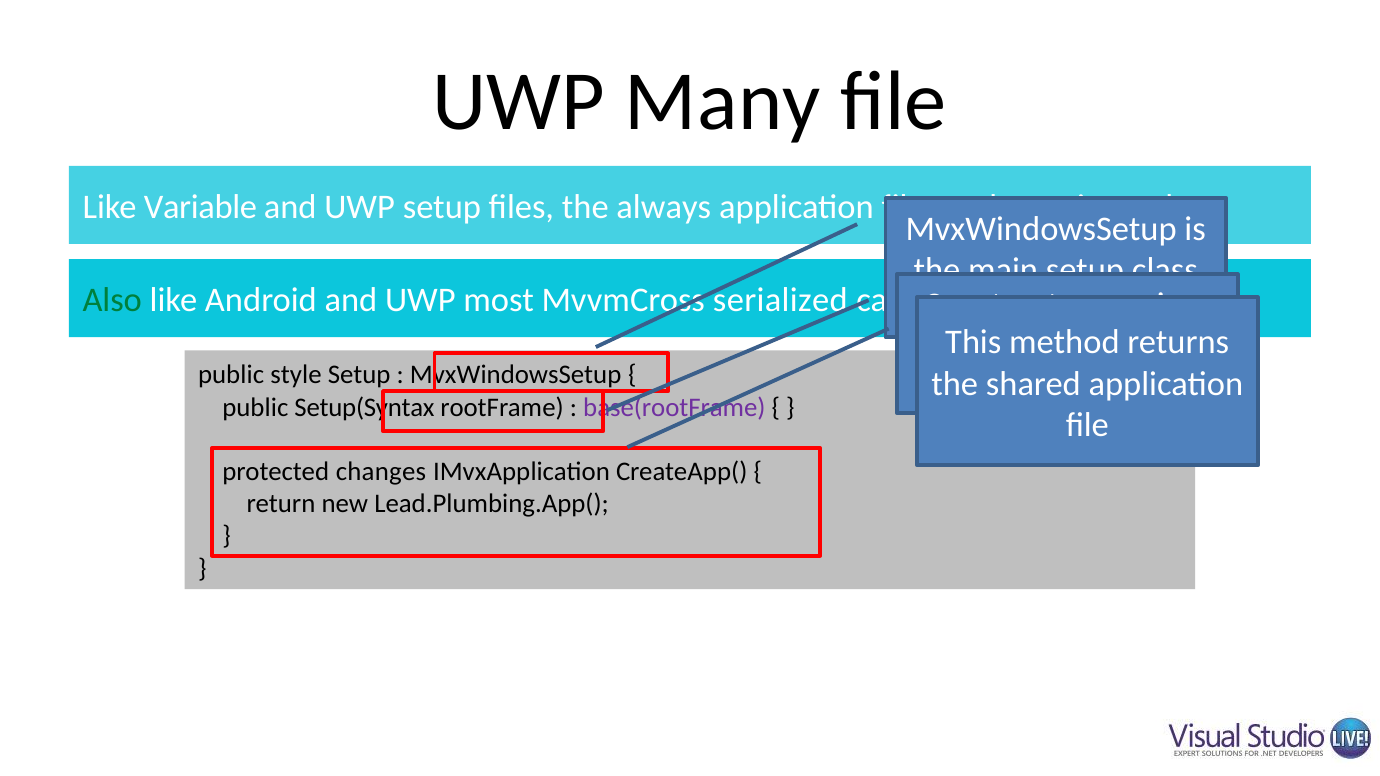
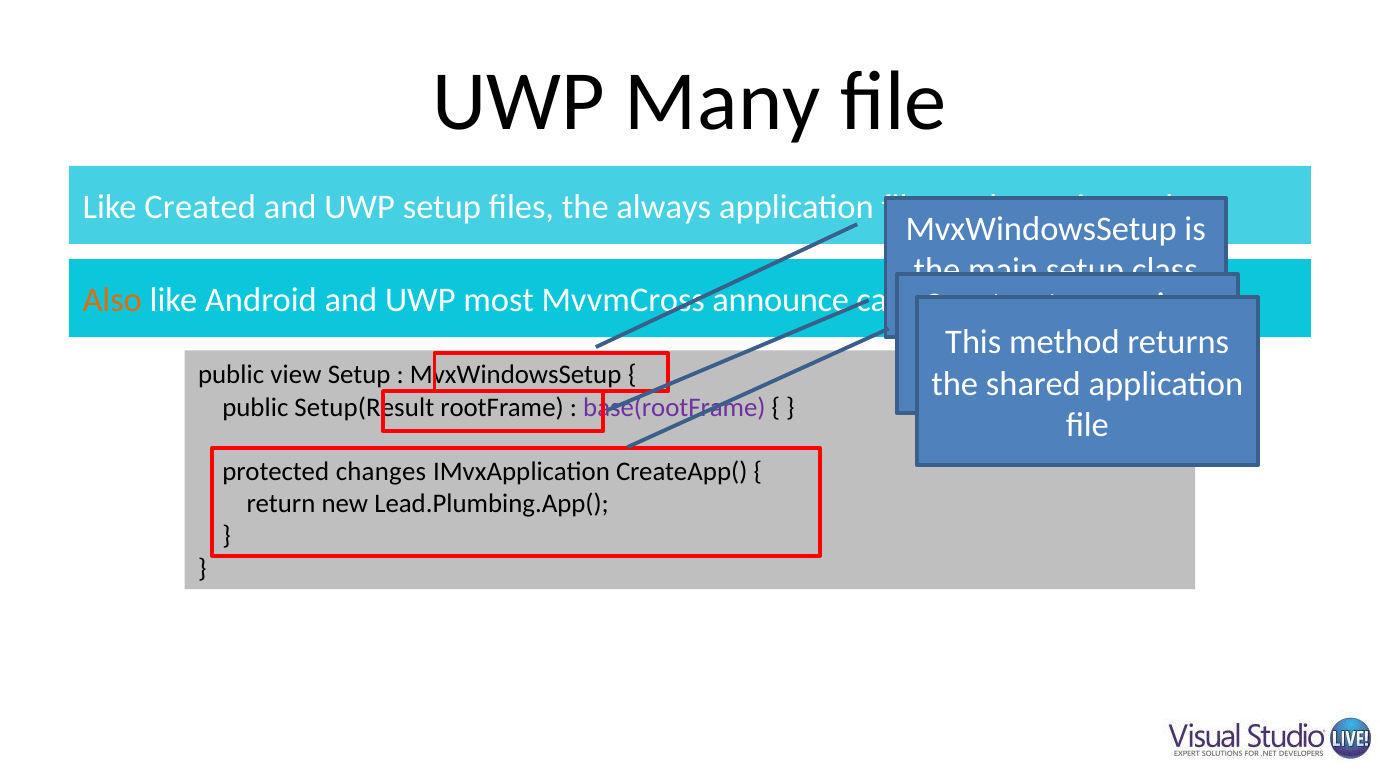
Variable: Variable -> Created (200, 207)
Also colour: green -> orange (112, 301)
serialized: serialized -> announce (781, 301)
style: style -> view (296, 375)
Setup(Syntax: Setup(Syntax -> Setup(Result (364, 407)
